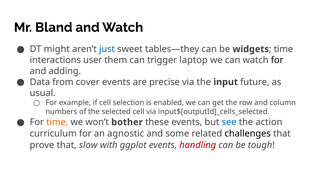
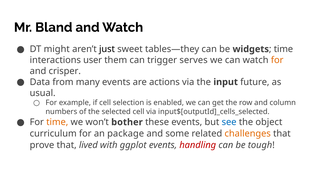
just colour: blue -> black (107, 49)
laptop: laptop -> serves (194, 60)
for colour: black -> orange (277, 60)
adding: adding -> crisper (65, 71)
cover: cover -> many (88, 82)
precise: precise -> actions (164, 82)
action: action -> object (269, 122)
agnostic: agnostic -> package (126, 133)
challenges colour: black -> orange (248, 133)
slow: slow -> lived (88, 145)
